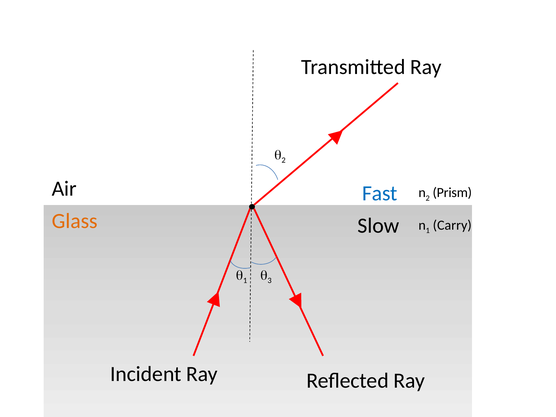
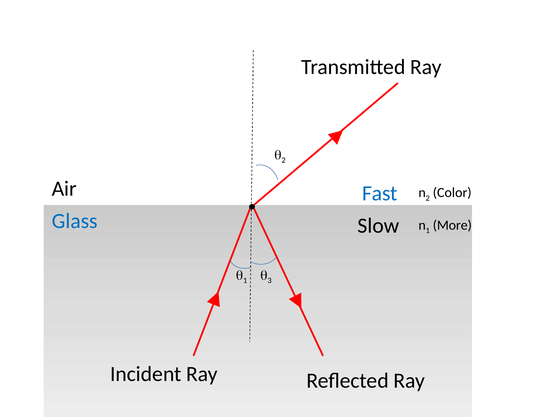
Prism: Prism -> Color (452, 193)
Glass colour: orange -> blue (75, 221)
Carry: Carry -> More (452, 225)
